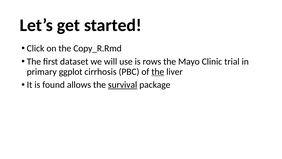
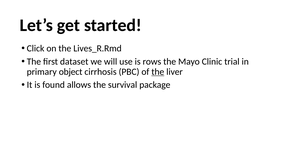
Copy_R.Rmd: Copy_R.Rmd -> Lives_R.Rmd (97, 48)
ggplot: ggplot -> object (71, 72)
survival underline: present -> none (123, 85)
